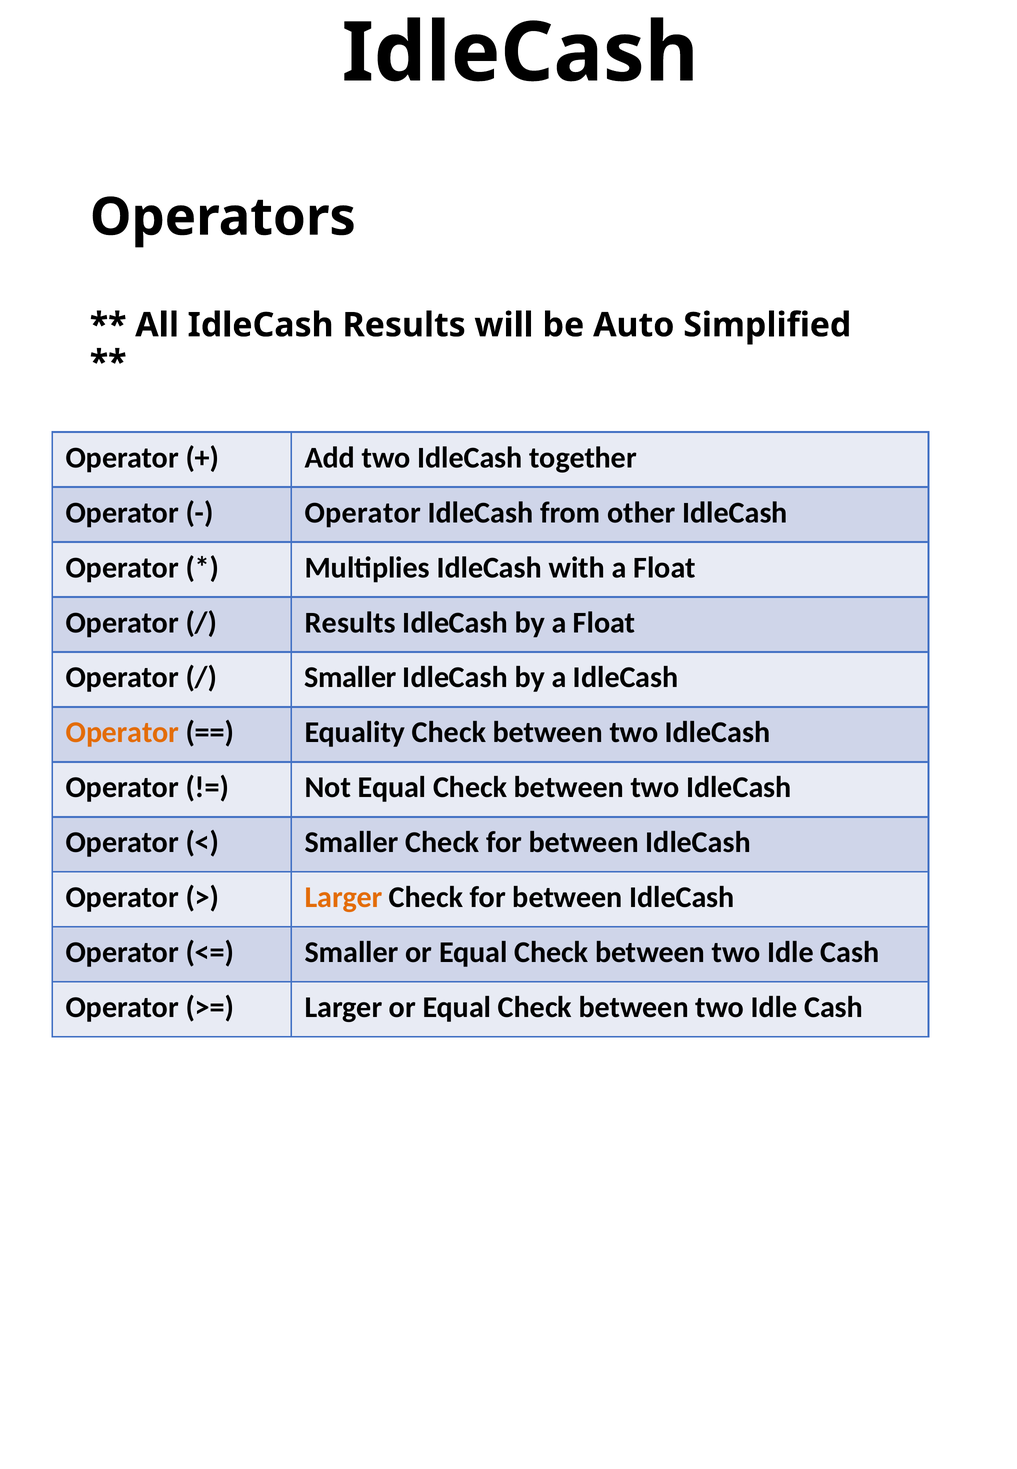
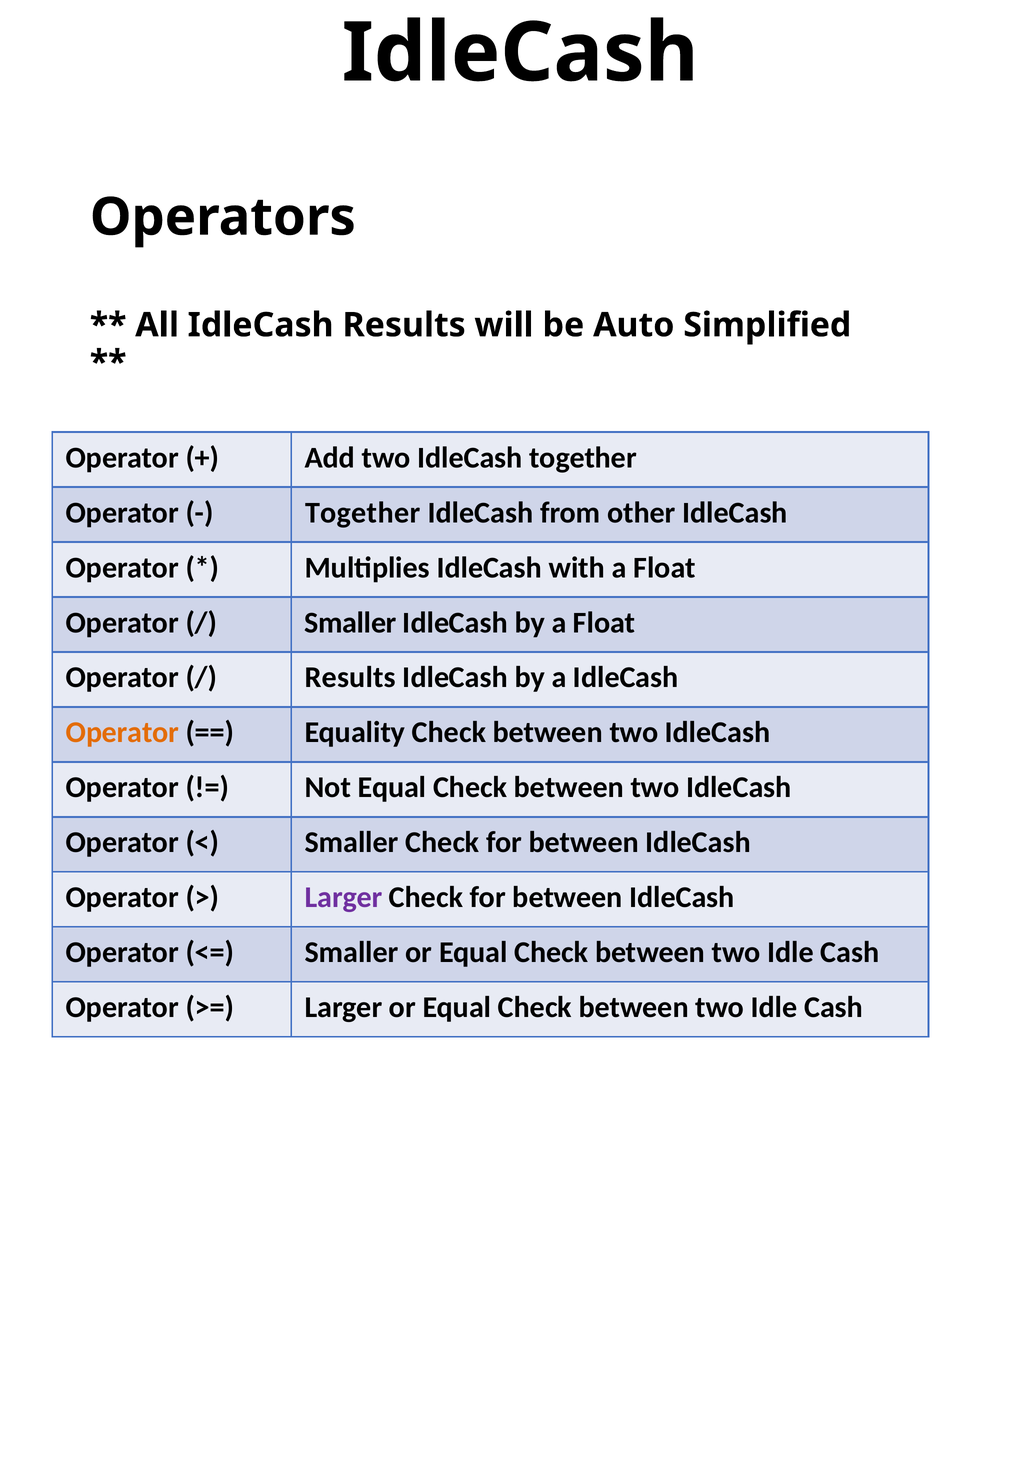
Operator: Operator -> Together (363, 513)
Results: Results -> Smaller (350, 623)
Smaller: Smaller -> Results (350, 678)
Larger colour: orange -> purple (344, 898)
